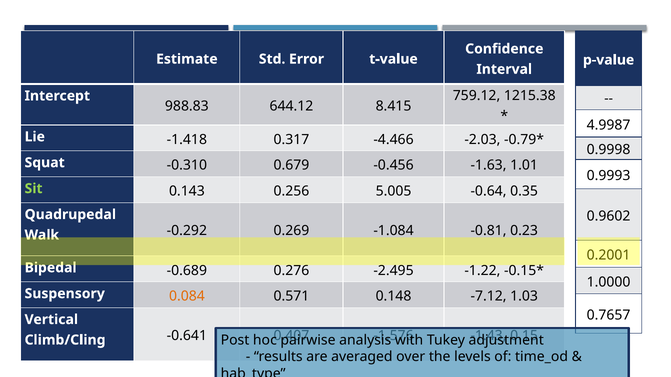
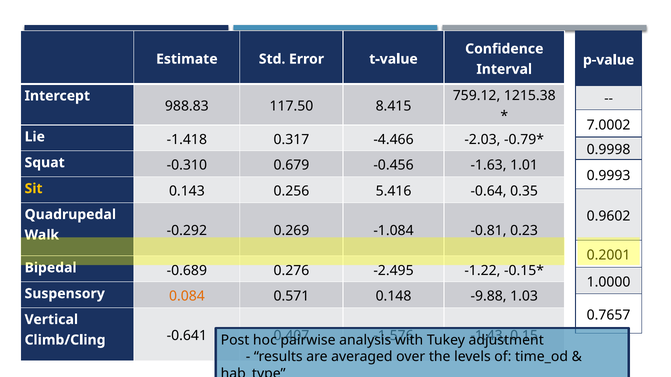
644.12: 644.12 -> 117.50 (291, 106)
4.9987: 4.9987 -> 7.0002 (609, 125)
Sit colour: light green -> yellow (34, 189)
5.005: 5.005 -> 5.416 (394, 192)
-7.12: -7.12 -> -9.88 (489, 297)
